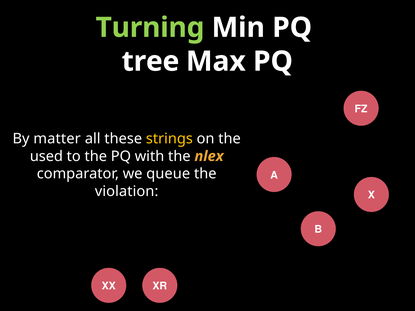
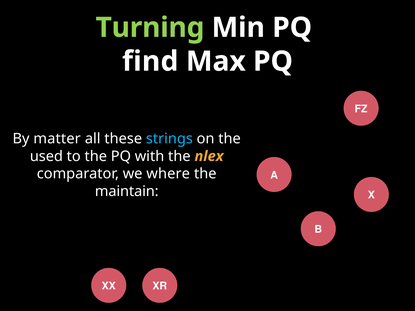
tree: tree -> find (150, 61)
strings colour: yellow -> light blue (169, 139)
queue: queue -> where (168, 174)
violation: violation -> maintain (127, 191)
